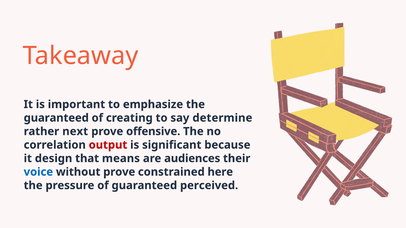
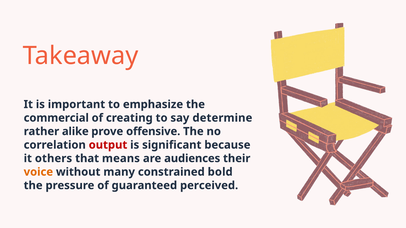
guaranteed: guaranteed -> commercial (56, 118)
next: next -> alike (75, 132)
design: design -> others (54, 159)
voice colour: blue -> orange (38, 172)
without prove: prove -> many (119, 172)
here: here -> bold (220, 172)
